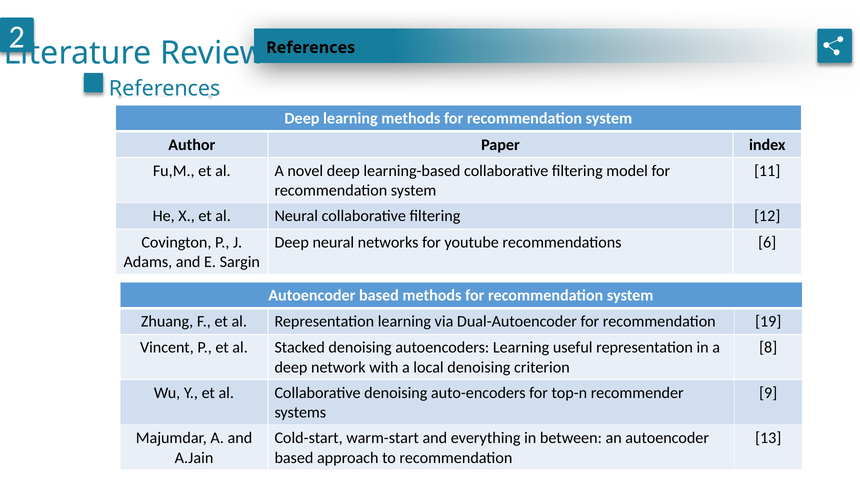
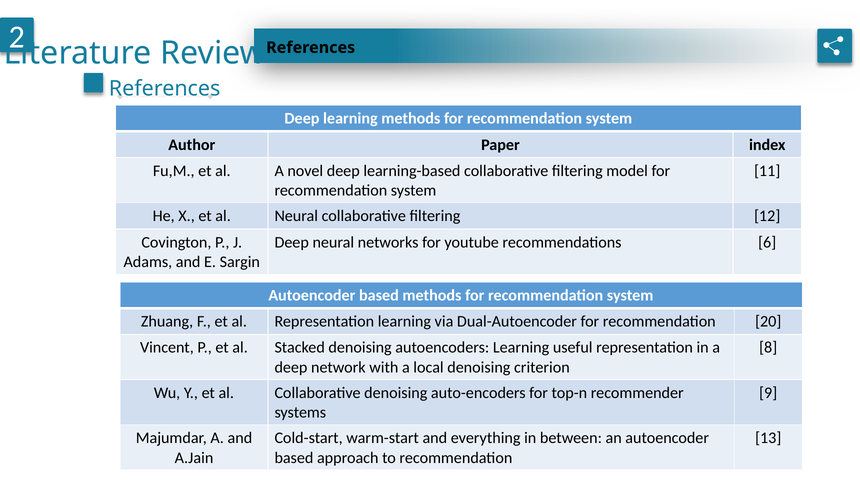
19: 19 -> 20 (768, 321)
